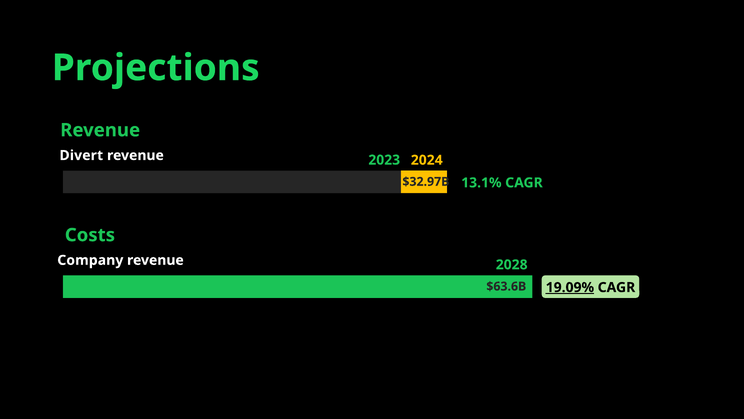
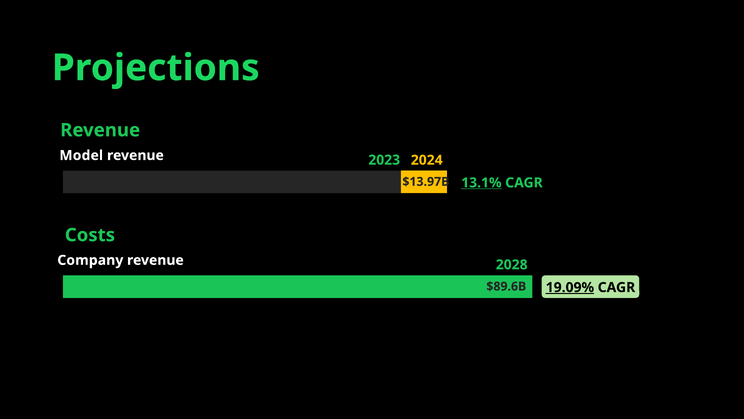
Divert: Divert -> Model (81, 155)
$32.97B: $32.97B -> $13.97B (426, 181)
13.1% underline: none -> present (481, 183)
$63.6B: $63.6B -> $89.6B (506, 286)
